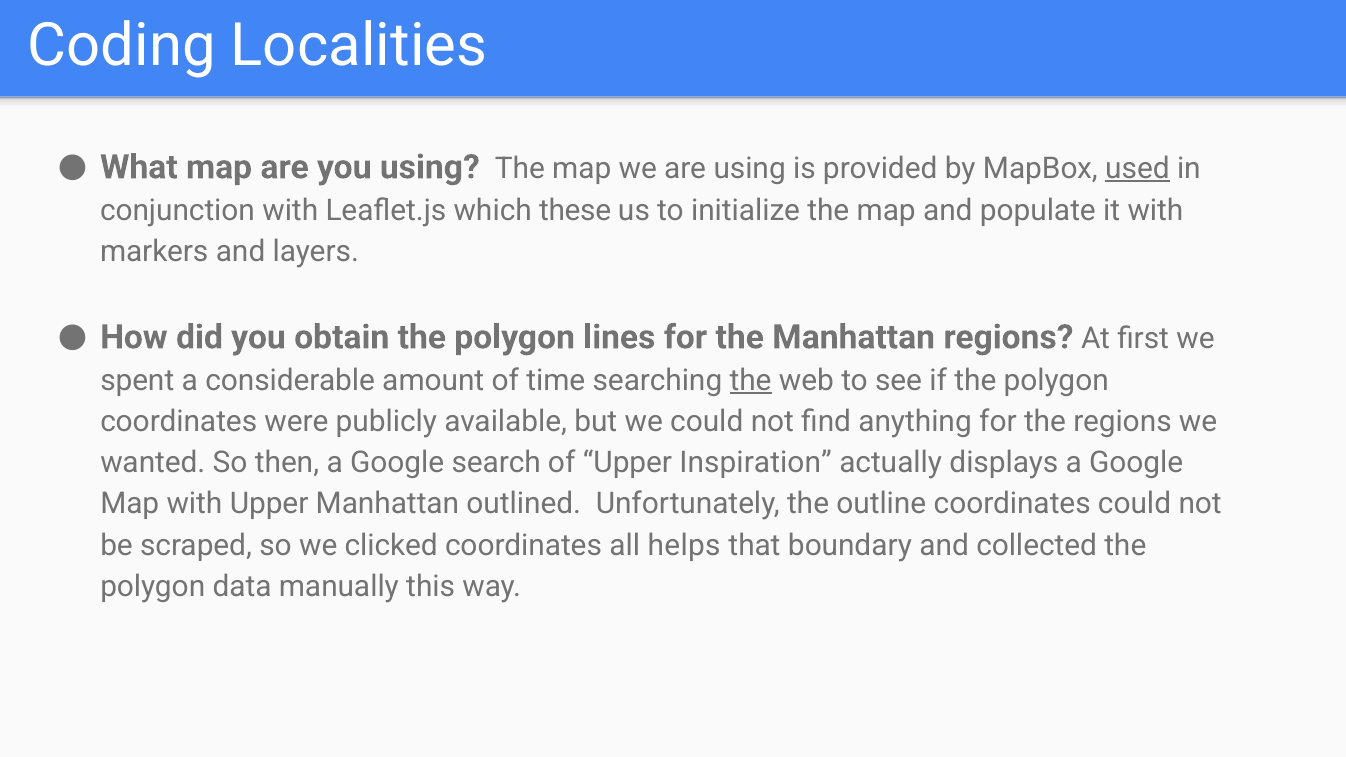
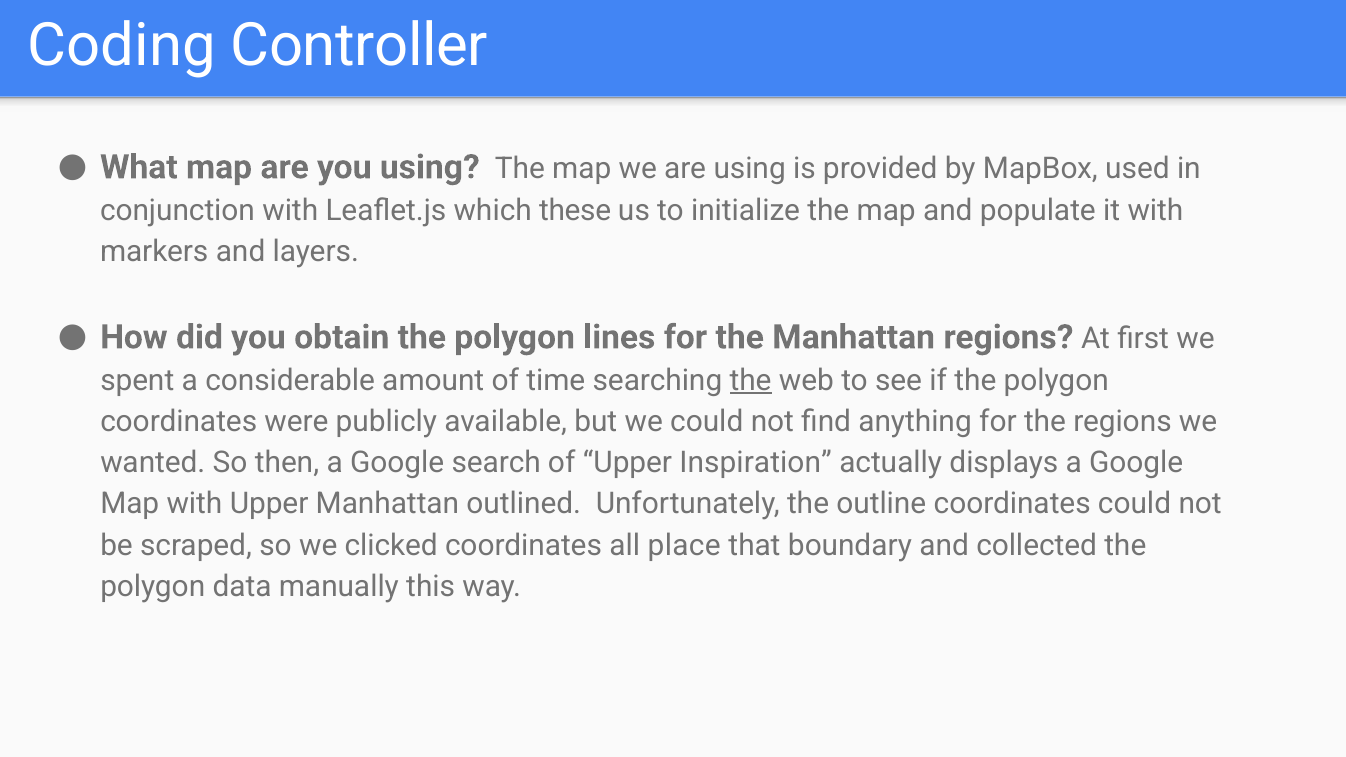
Localities: Localities -> Controller (359, 46)
used underline: present -> none (1137, 168)
helps: helps -> place (684, 545)
